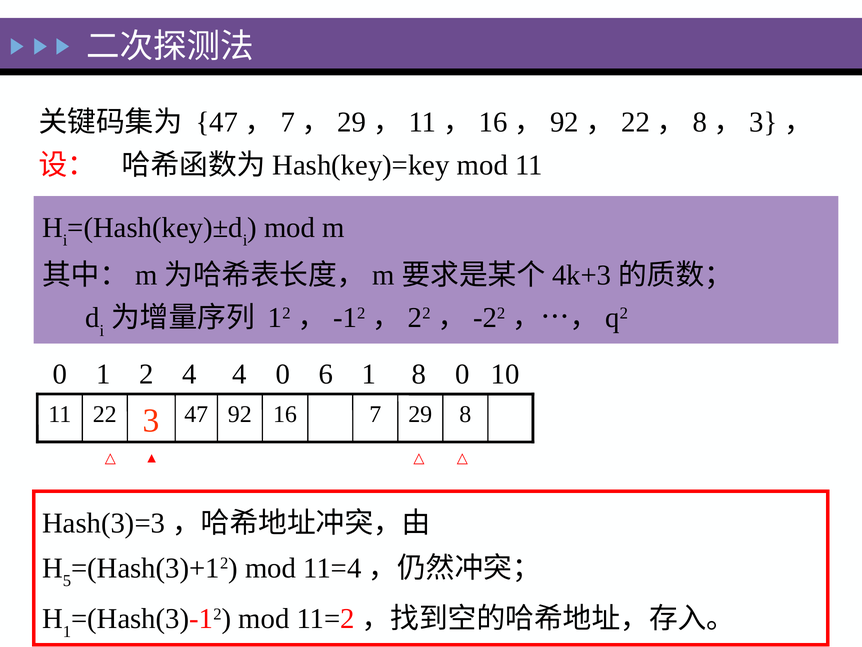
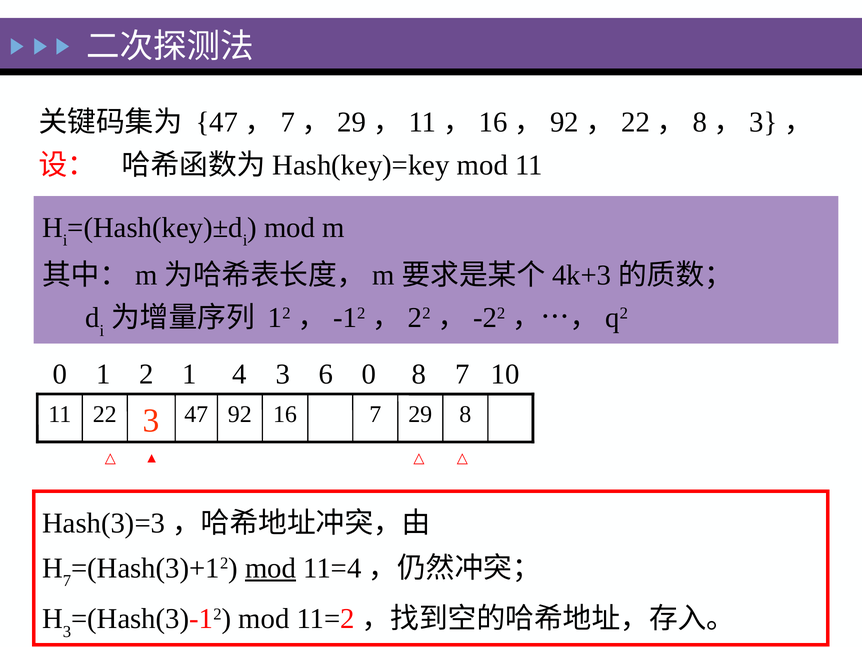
2 4: 4 -> 1 (189, 374)
4 0: 0 -> 3 (283, 374)
6 1: 1 -> 0 (369, 374)
8 0: 0 -> 7 (462, 374)
5: 5 -> 7 (67, 580)
mod underline: none -> present (271, 568)
1: 1 -> 3 (67, 631)
